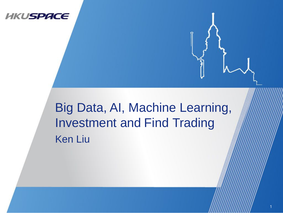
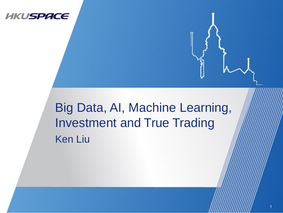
Find: Find -> True (157, 123)
